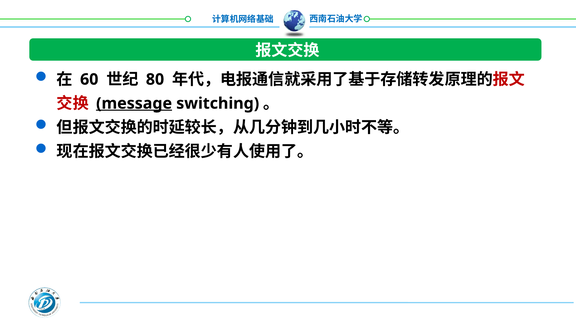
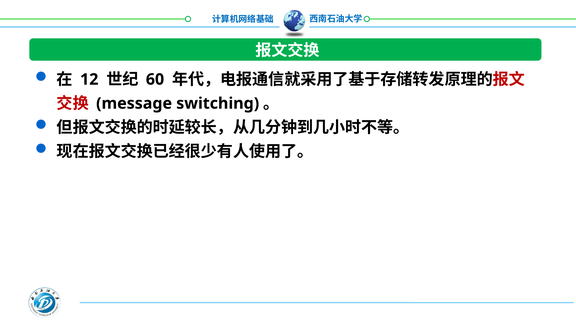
60: 60 -> 12 (89, 79)
80: 80 -> 60 (155, 79)
message underline: present -> none (134, 103)
